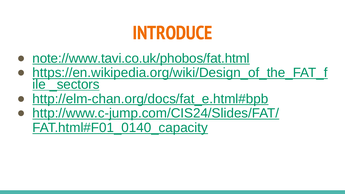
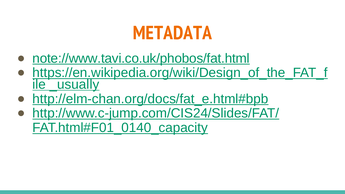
INTRODUCE: INTRODUCE -> METADATA (172, 33)
_sectors: _sectors -> _usually (74, 84)
